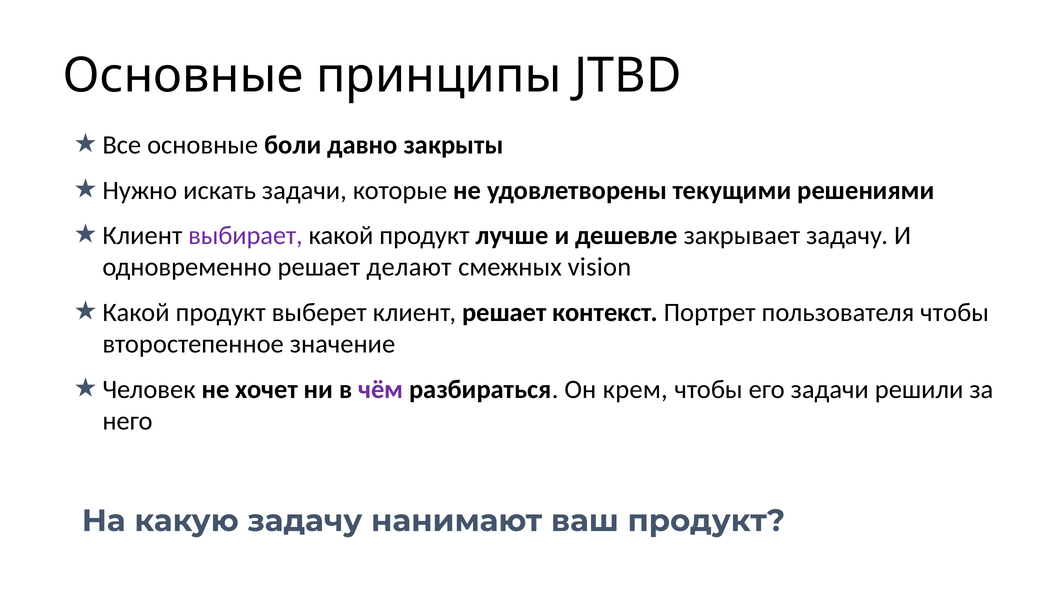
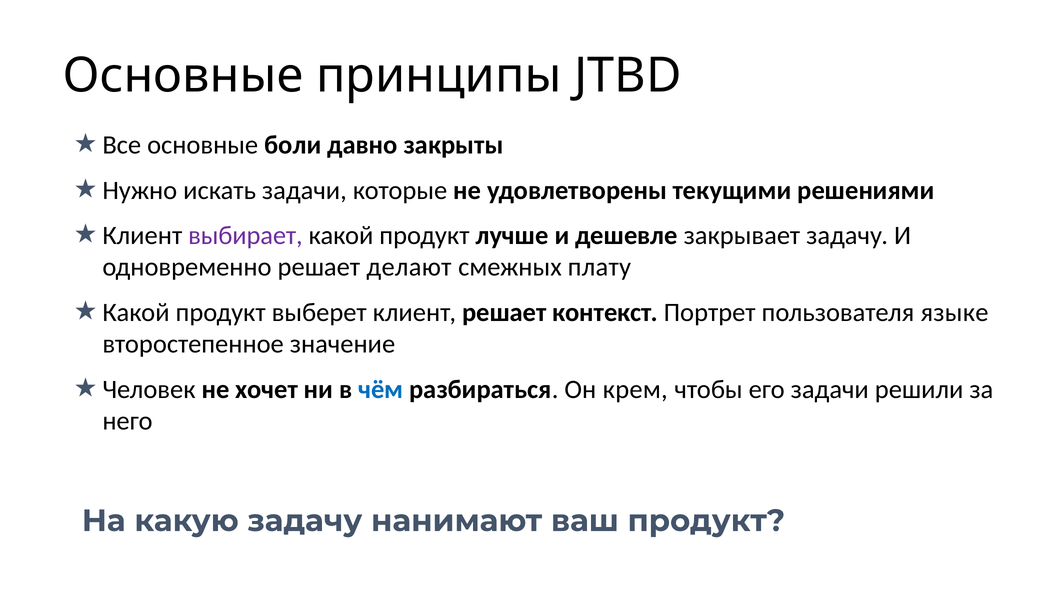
vision: vision -> плату (599, 267)
пользователя чтобы: чтобы -> языке (955, 312)
чём colour: purple -> blue (381, 389)
